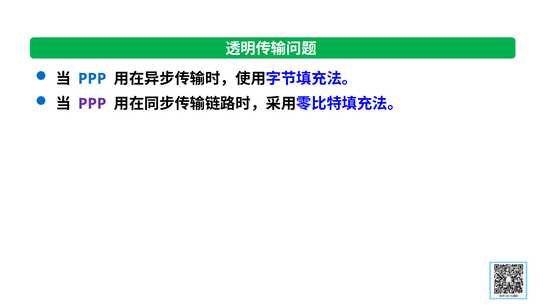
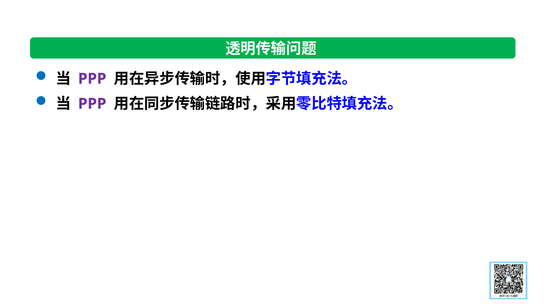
PPP colour: blue -> purple (92, 79)
